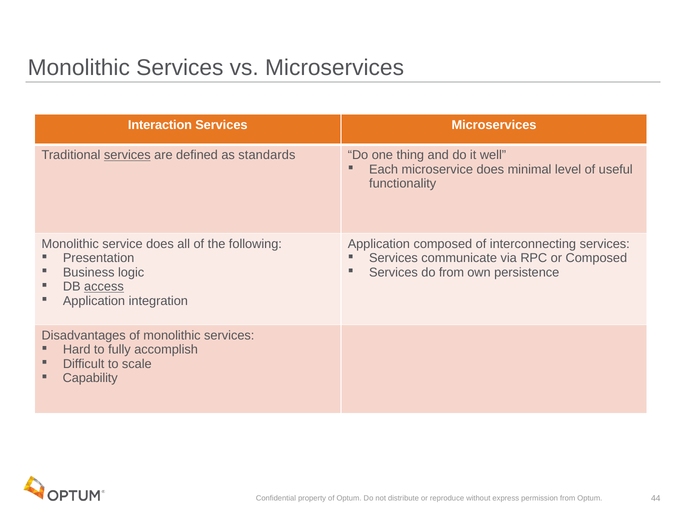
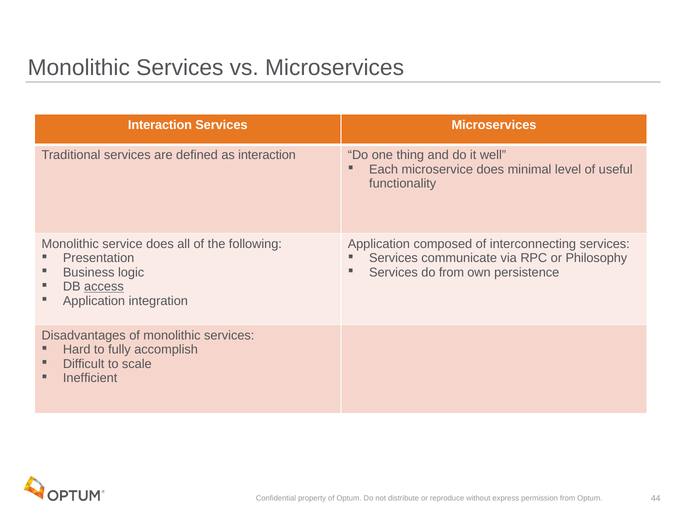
services underline: present -> none (127, 155)
as standards: standards -> interaction (267, 155)
or Composed: Composed -> Philosophy (596, 258)
Capability: Capability -> Inefficient (90, 378)
